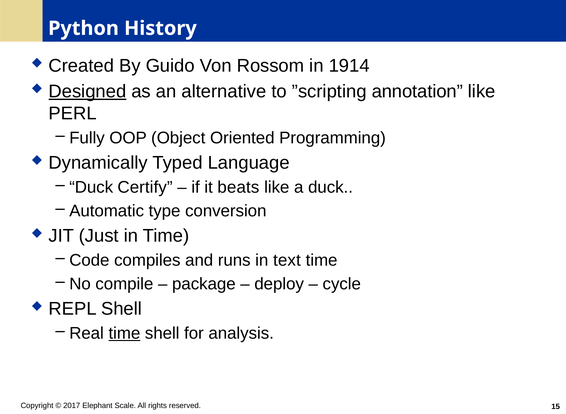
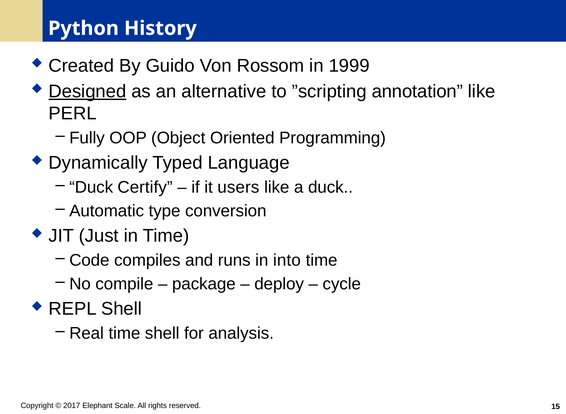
1914: 1914 -> 1999 (349, 66)
beats: beats -> users (238, 187)
text: text -> into (287, 260)
time underline: present -> none (124, 333)
